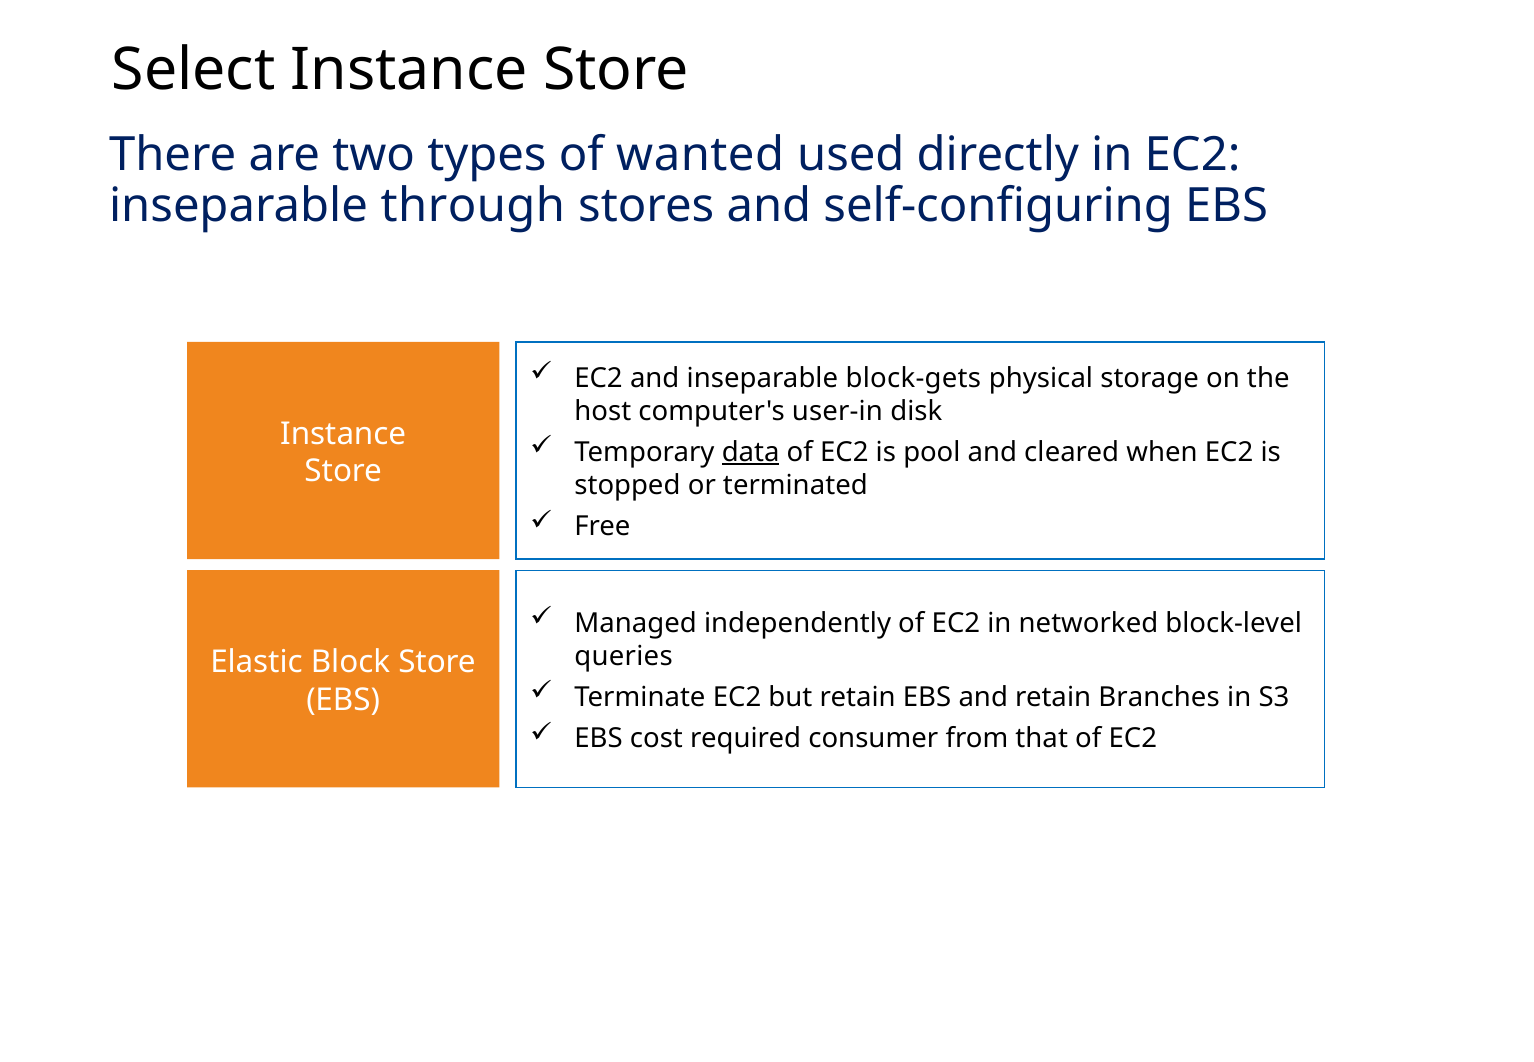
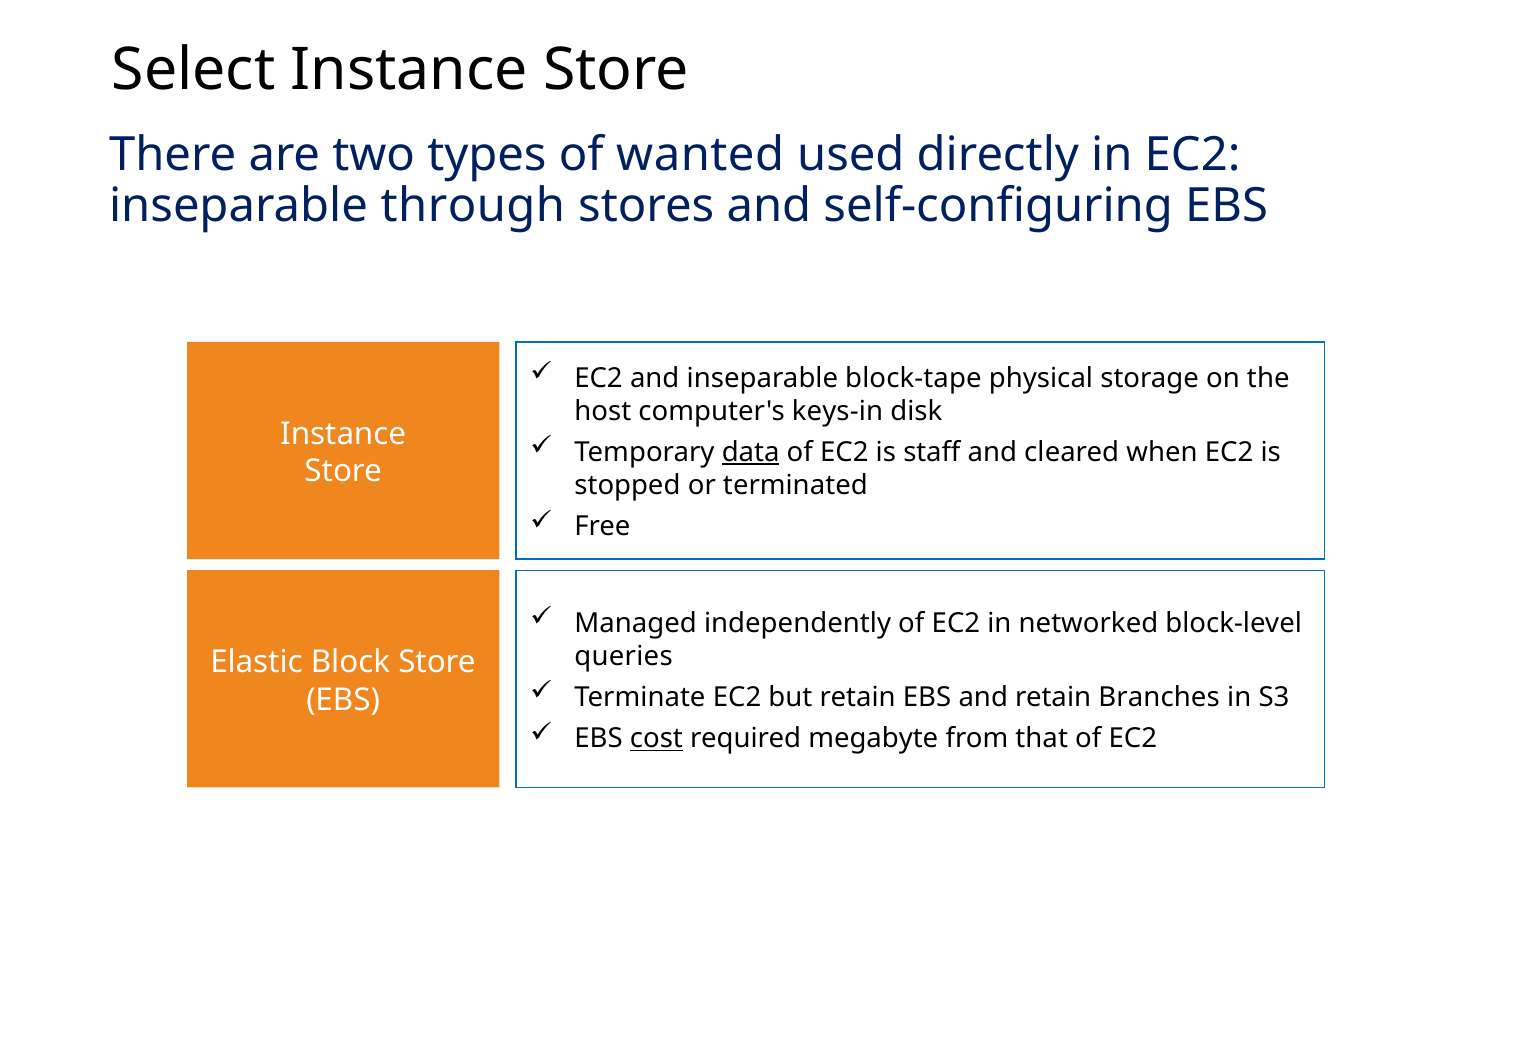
block-gets: block-gets -> block-tape (913, 378)
user-in: user-in -> keys-in (837, 411)
pool: pool -> staff (932, 452)
cost underline: none -> present (656, 739)
consumer: consumer -> megabyte (873, 739)
